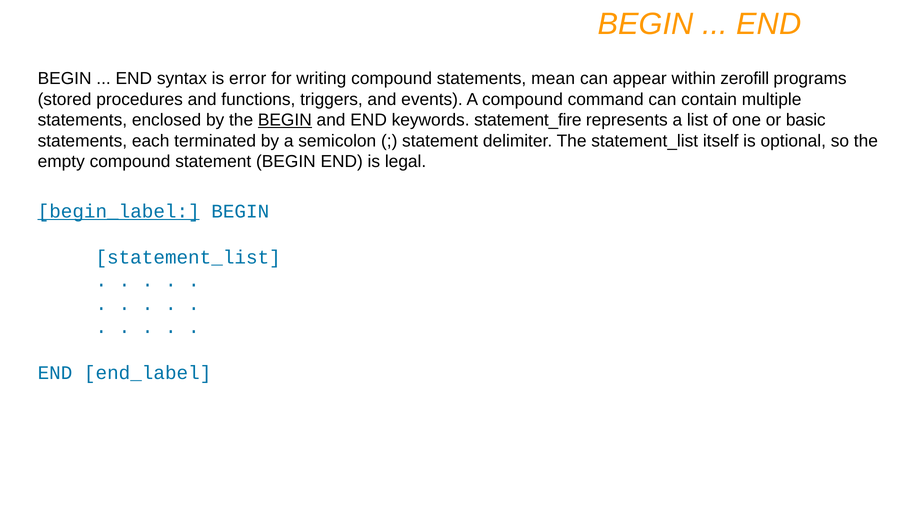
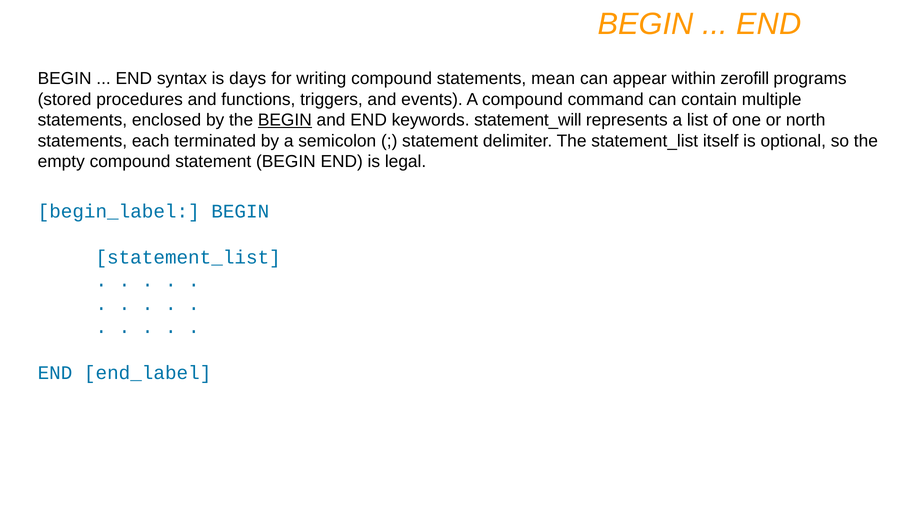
error: error -> days (248, 79)
statement_fire: statement_fire -> statement_will (528, 120)
basic: basic -> north (806, 120)
begin_label underline: present -> none (119, 211)
